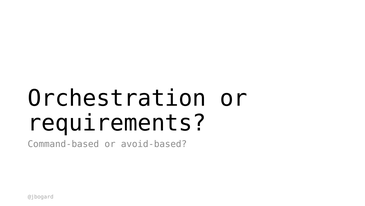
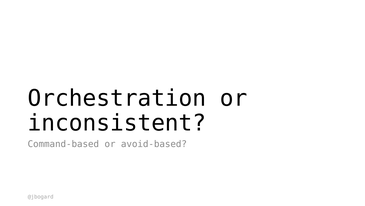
requirements: requirements -> inconsistent (117, 123)
